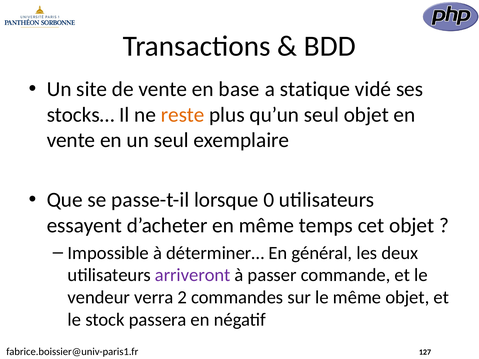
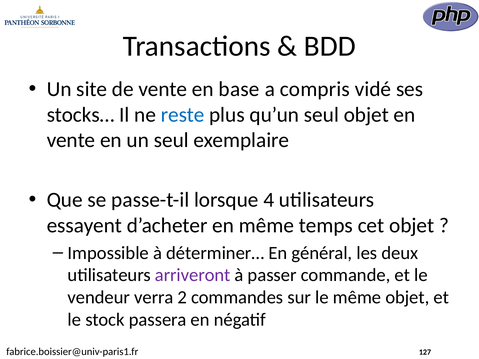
statique: statique -> compris (315, 89)
reste colour: orange -> blue (183, 115)
0: 0 -> 4 (269, 200)
